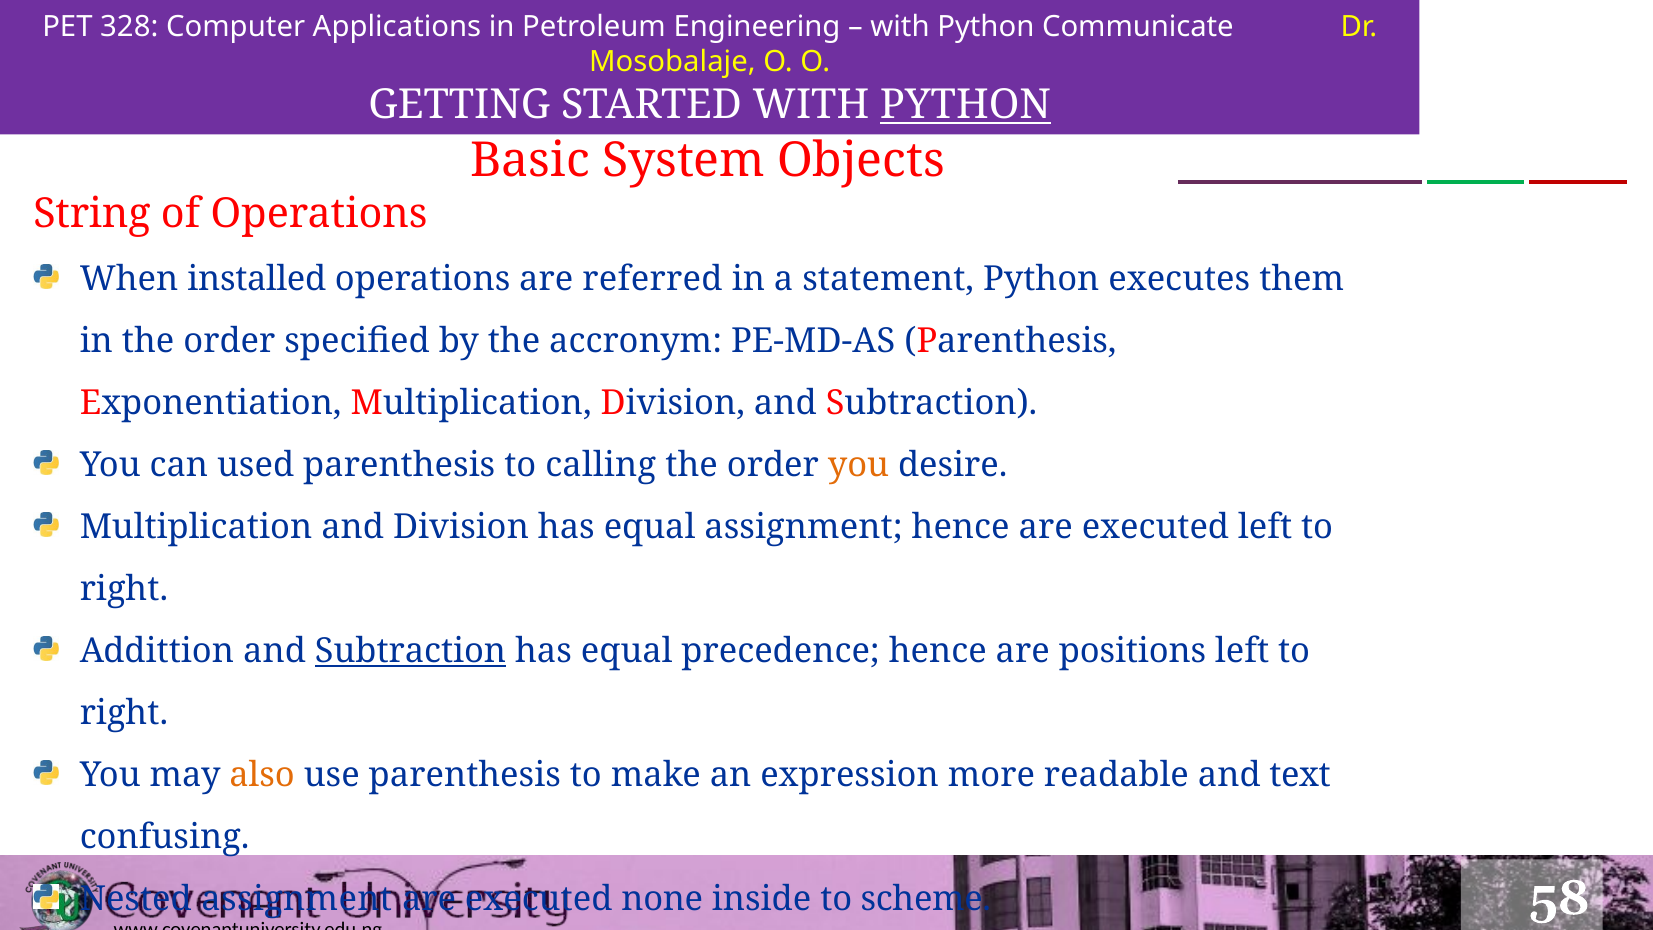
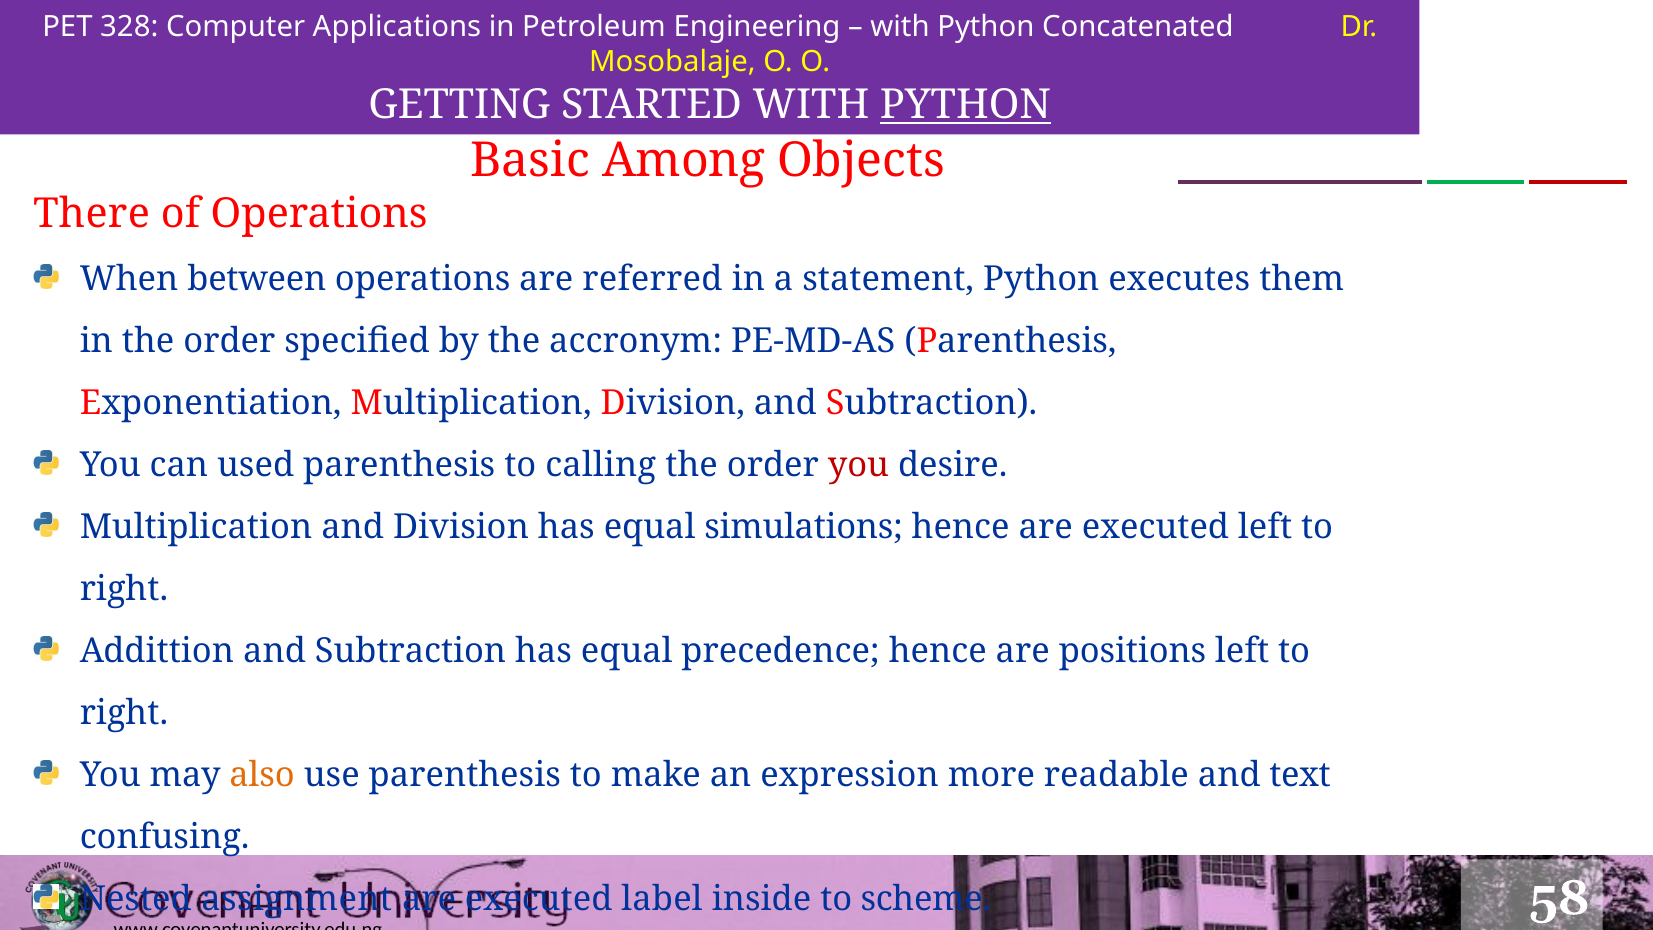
Communicate: Communicate -> Concatenated (1138, 27)
System: System -> Among (684, 160)
String: String -> There (92, 214)
installed: installed -> between (257, 279)
you colour: orange -> red (858, 465)
equal assignment: assignment -> simulations (804, 527)
Subtraction underline: present -> none (411, 651)
none: none -> label (662, 899)
